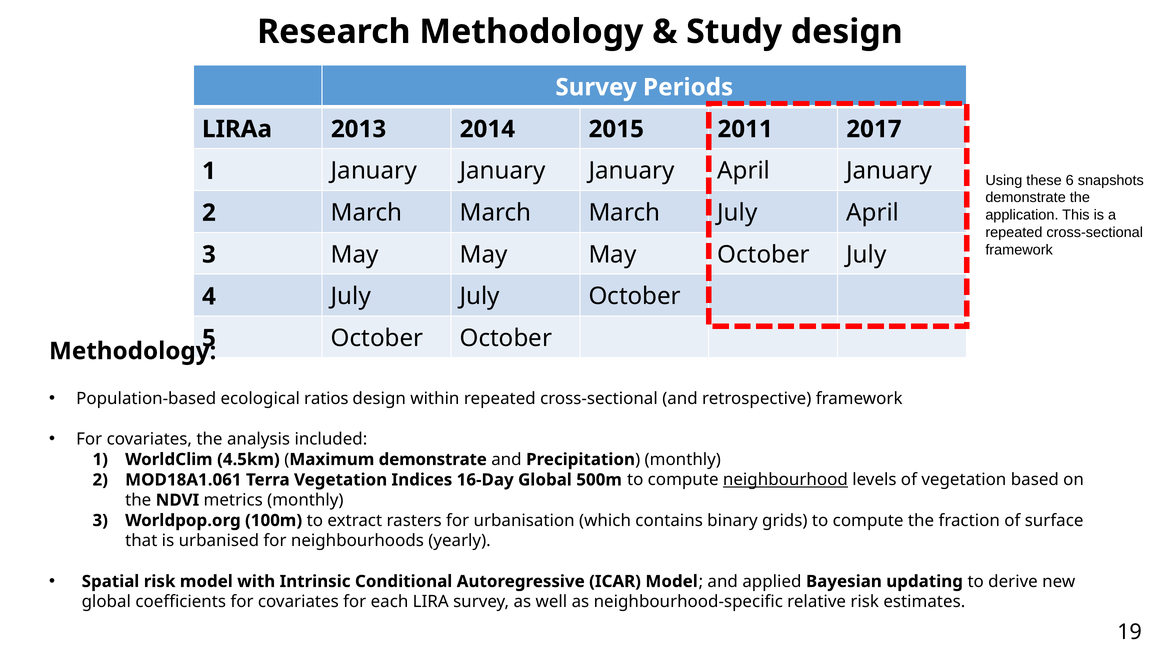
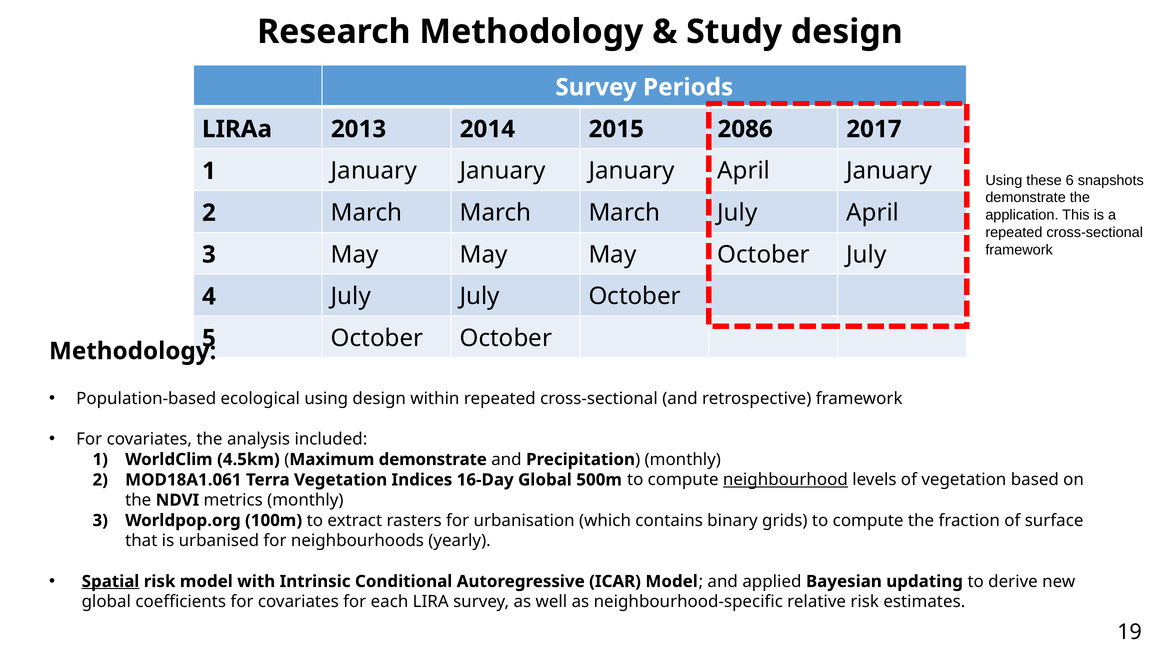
2011: 2011 -> 2086 (745, 129)
ecological ratios: ratios -> using (326, 398)
Spatial underline: none -> present (111, 581)
